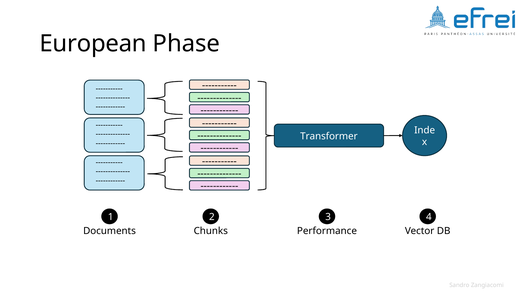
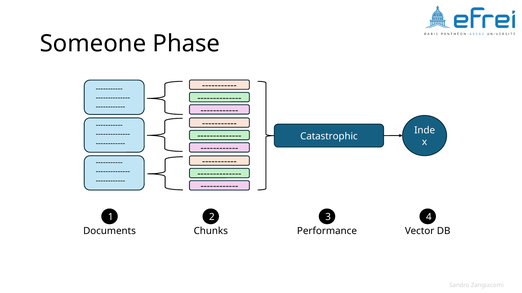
European: European -> Someone (93, 44)
Transformer: Transformer -> Catastrophic (329, 137)
